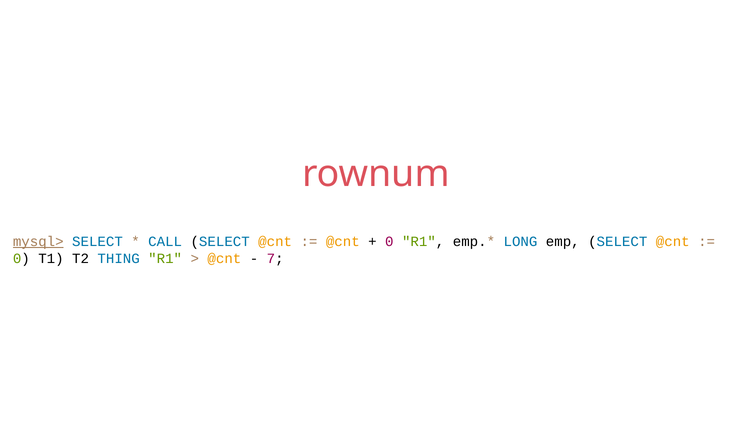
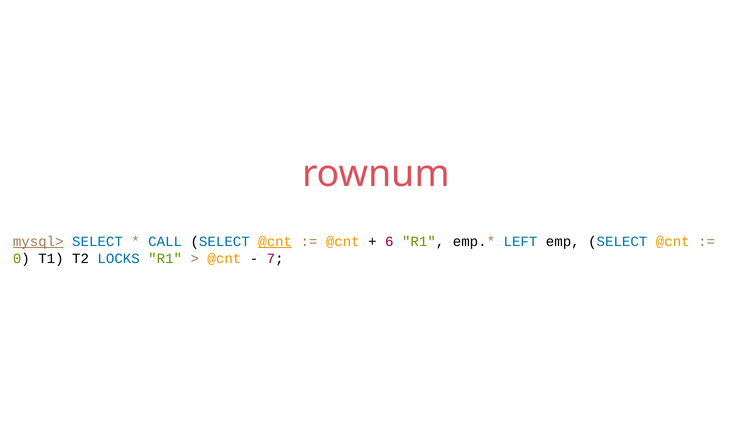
@cnt underline: none -> present (275, 241)
0: 0 -> 6 (389, 241)
LONG: LONG -> LEFT (520, 241)
THING: THING -> LOCKS (119, 258)
